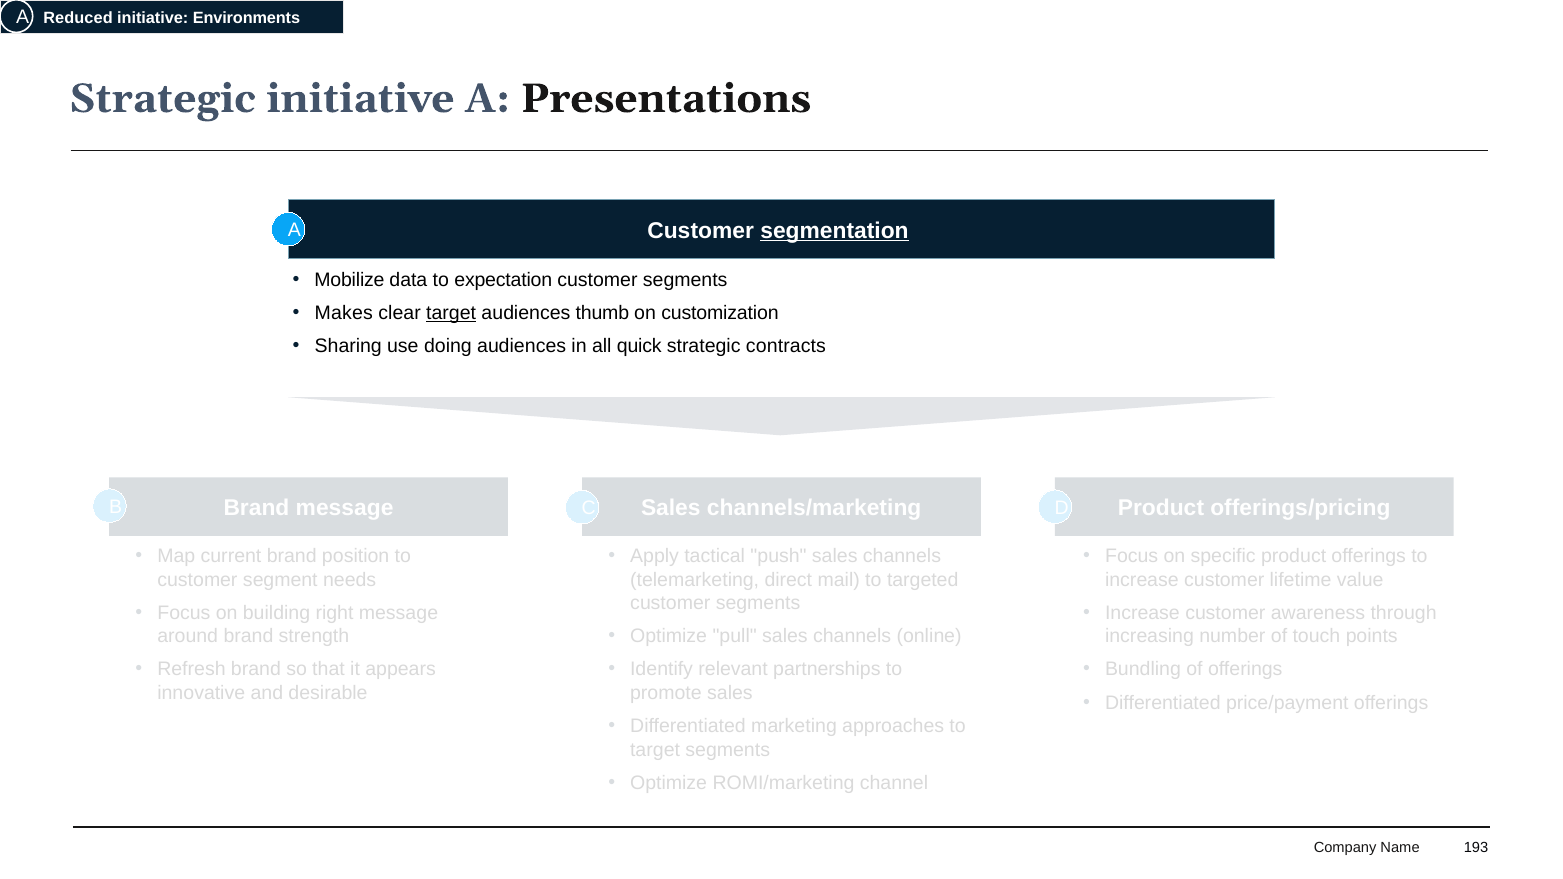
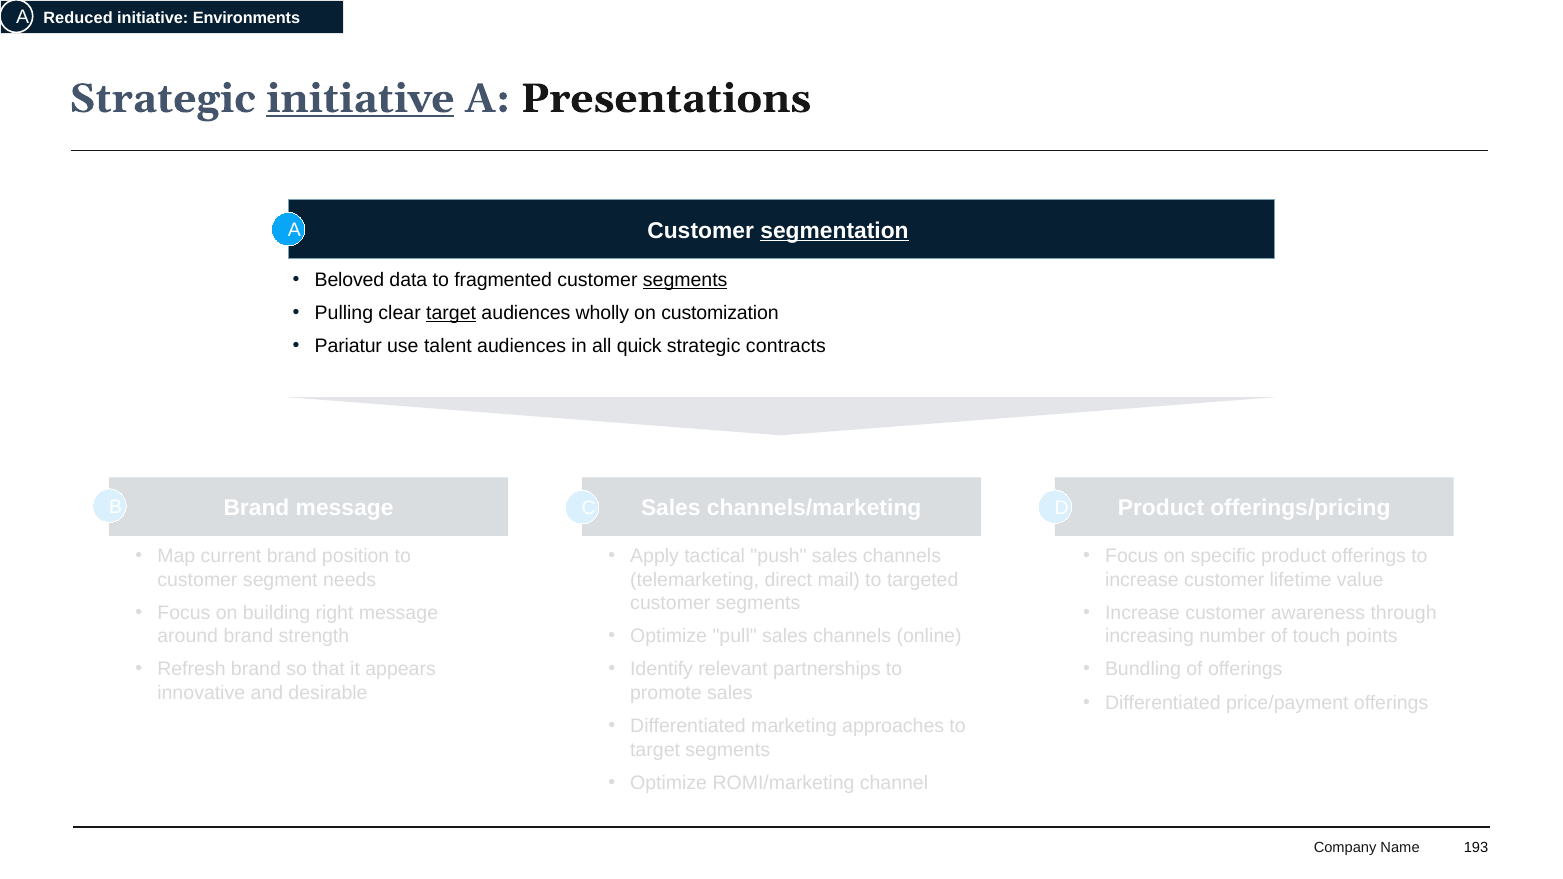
initiative underline: none -> present (360, 99)
Mobilize: Mobilize -> Beloved (349, 280)
expectation: expectation -> fragmented (503, 280)
segments underline: none -> present (685, 280)
Makes: Makes -> Pulling (344, 313)
thumb: thumb -> wholly (602, 313)
Sharing: Sharing -> Pariatur (348, 347)
doing: doing -> talent (448, 347)
